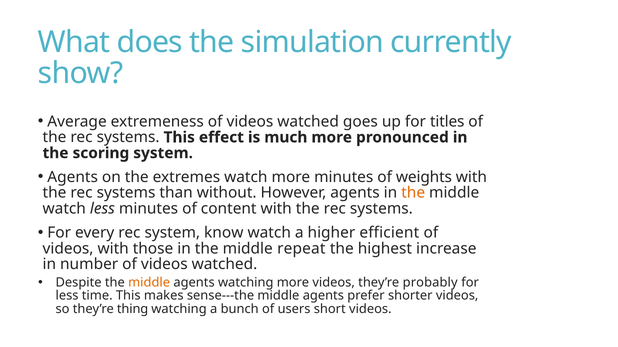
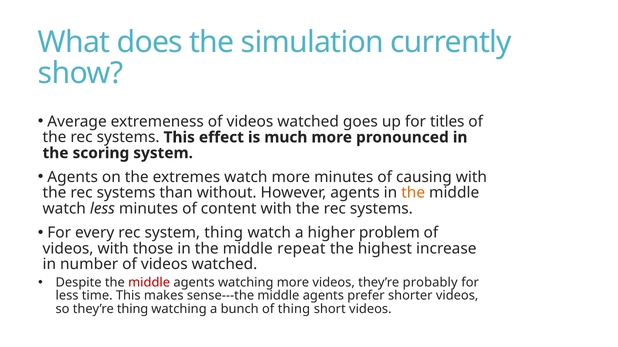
weights: weights -> causing (424, 177)
system know: know -> thing (224, 233)
efficient: efficient -> problem (389, 233)
middle colour: orange -> red (149, 283)
of users: users -> thing (294, 309)
